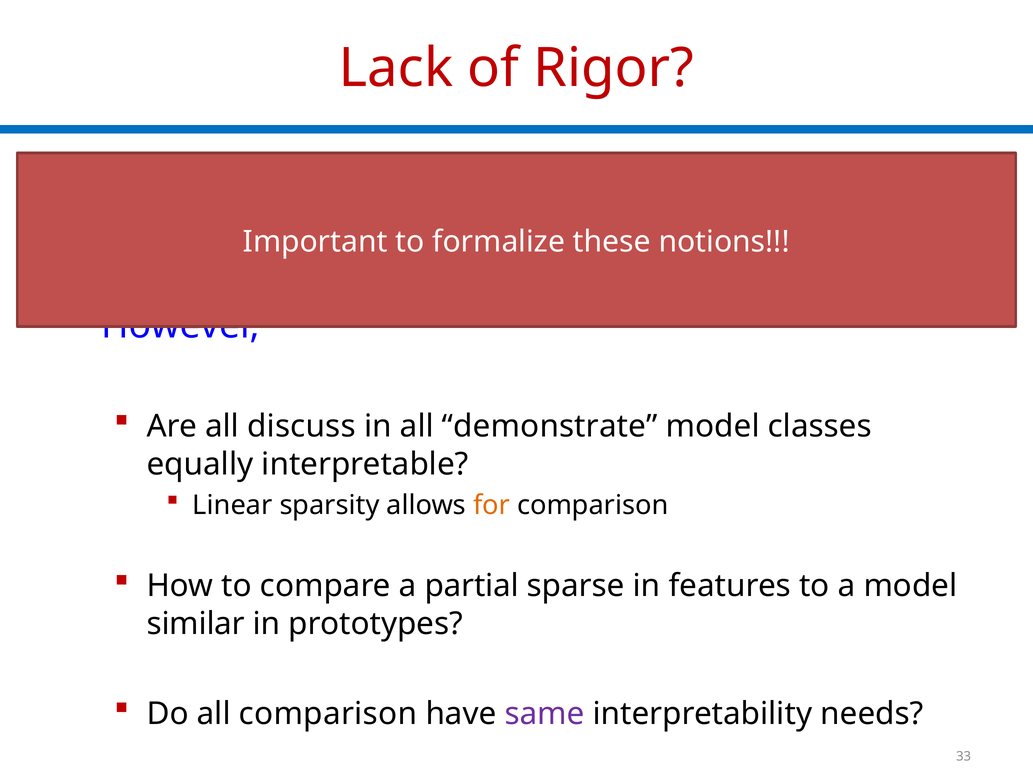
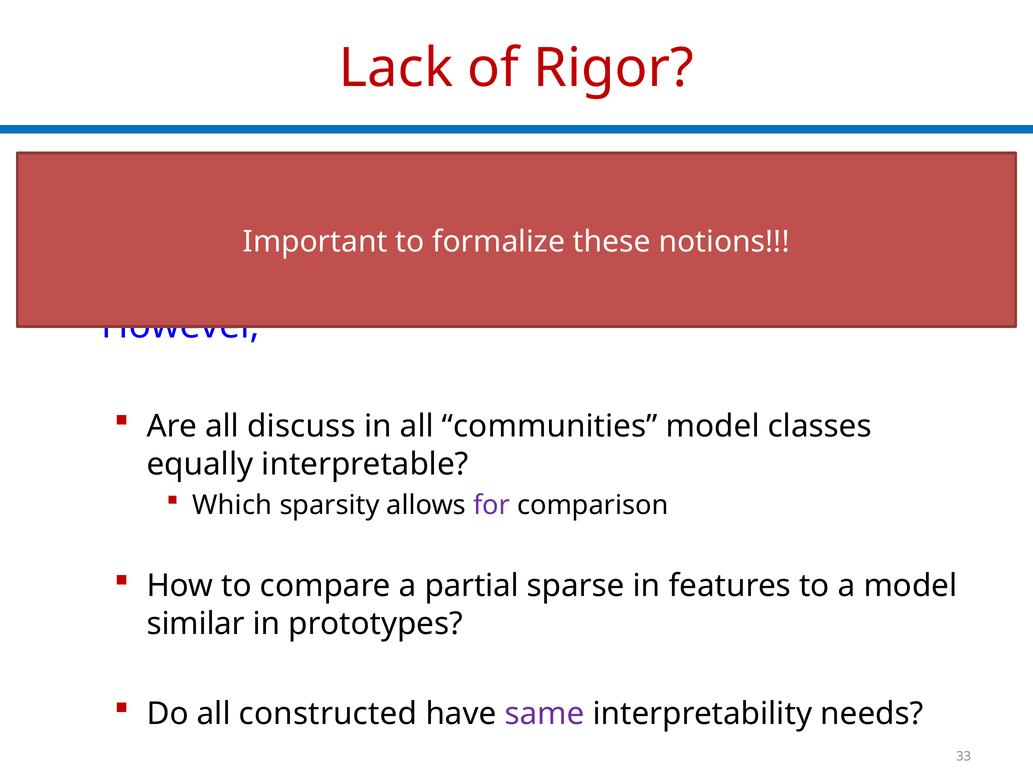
demonstrate: demonstrate -> communities (550, 426)
Linear: Linear -> Which (232, 505)
for colour: orange -> purple (492, 505)
all comparison: comparison -> constructed (328, 713)
